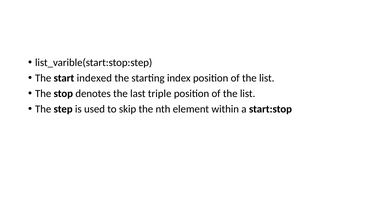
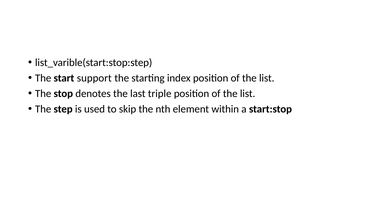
indexed: indexed -> support (94, 78)
